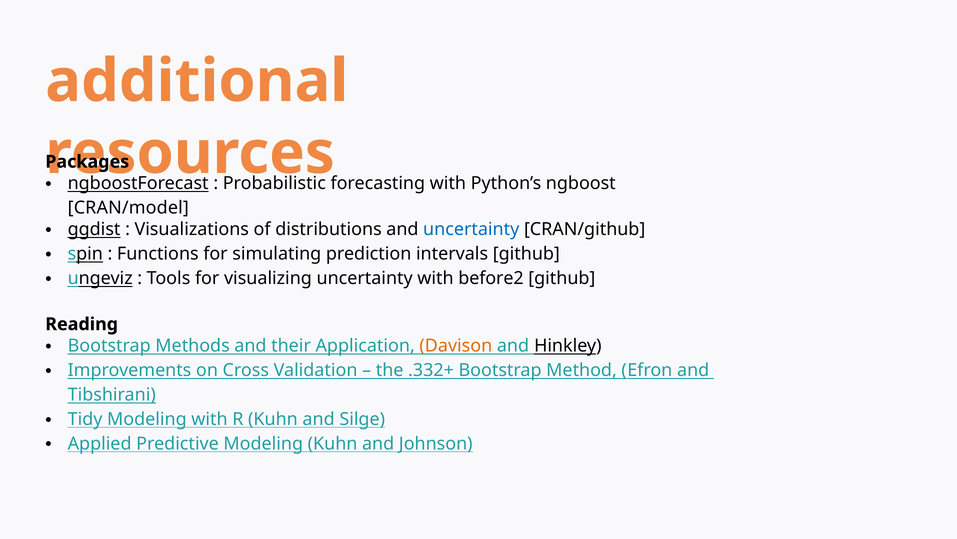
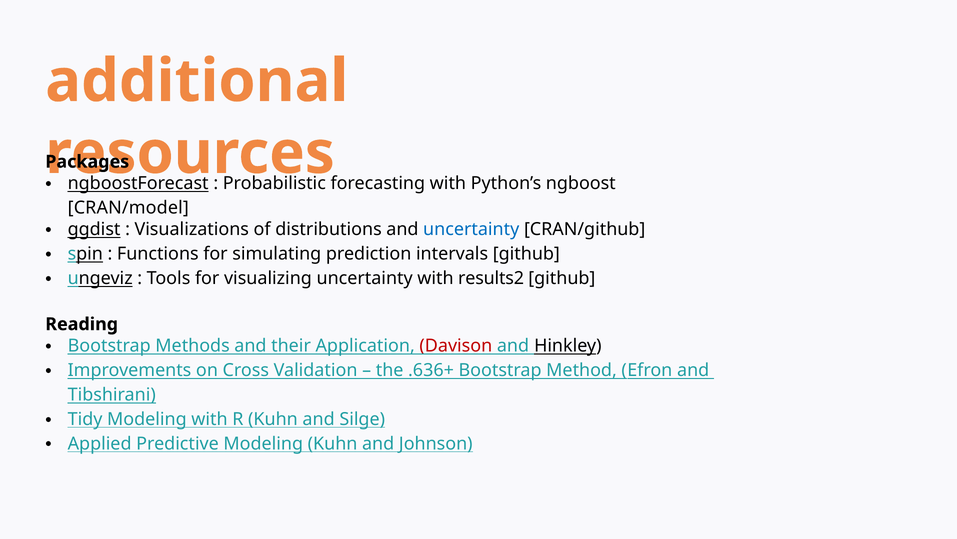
before2: before2 -> results2 (491, 278)
Davison colour: orange -> red (456, 345)
.332+: .332+ -> .636+ (431, 370)
